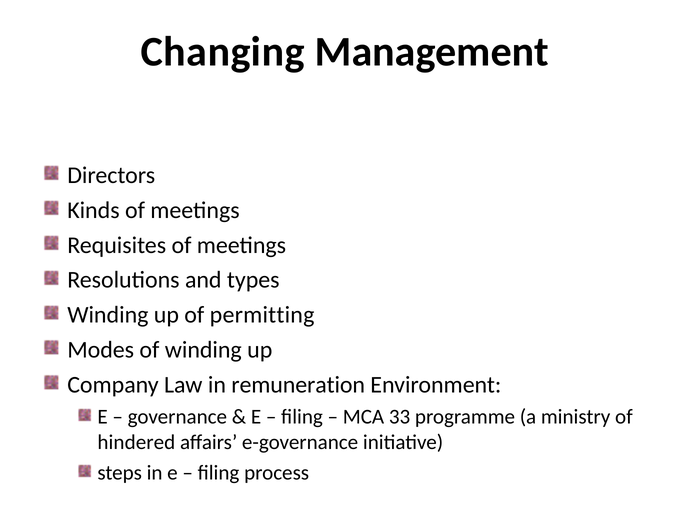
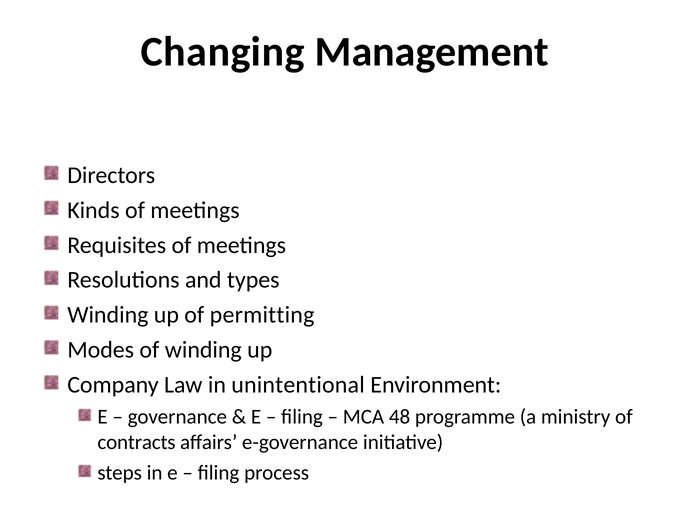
remuneration: remuneration -> unintentional (298, 384)
33: 33 -> 48 (400, 417)
hindered: hindered -> contracts (137, 442)
